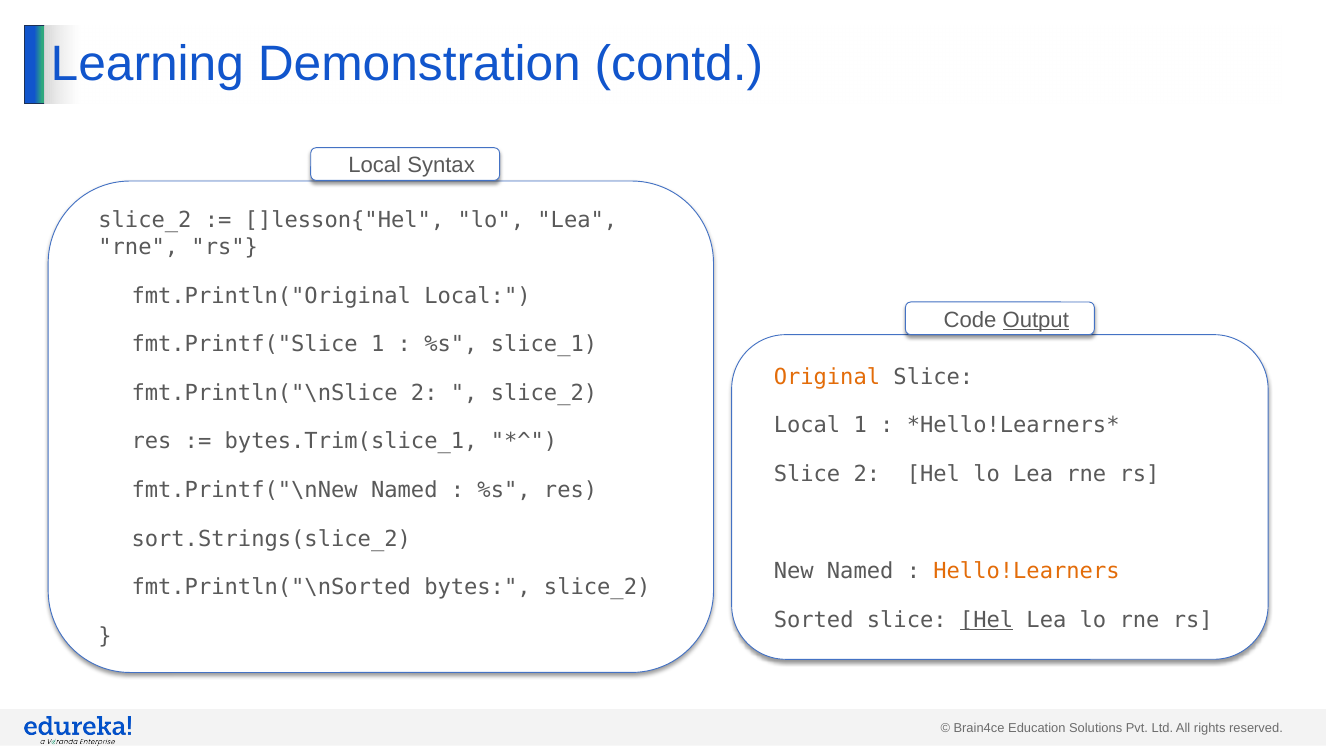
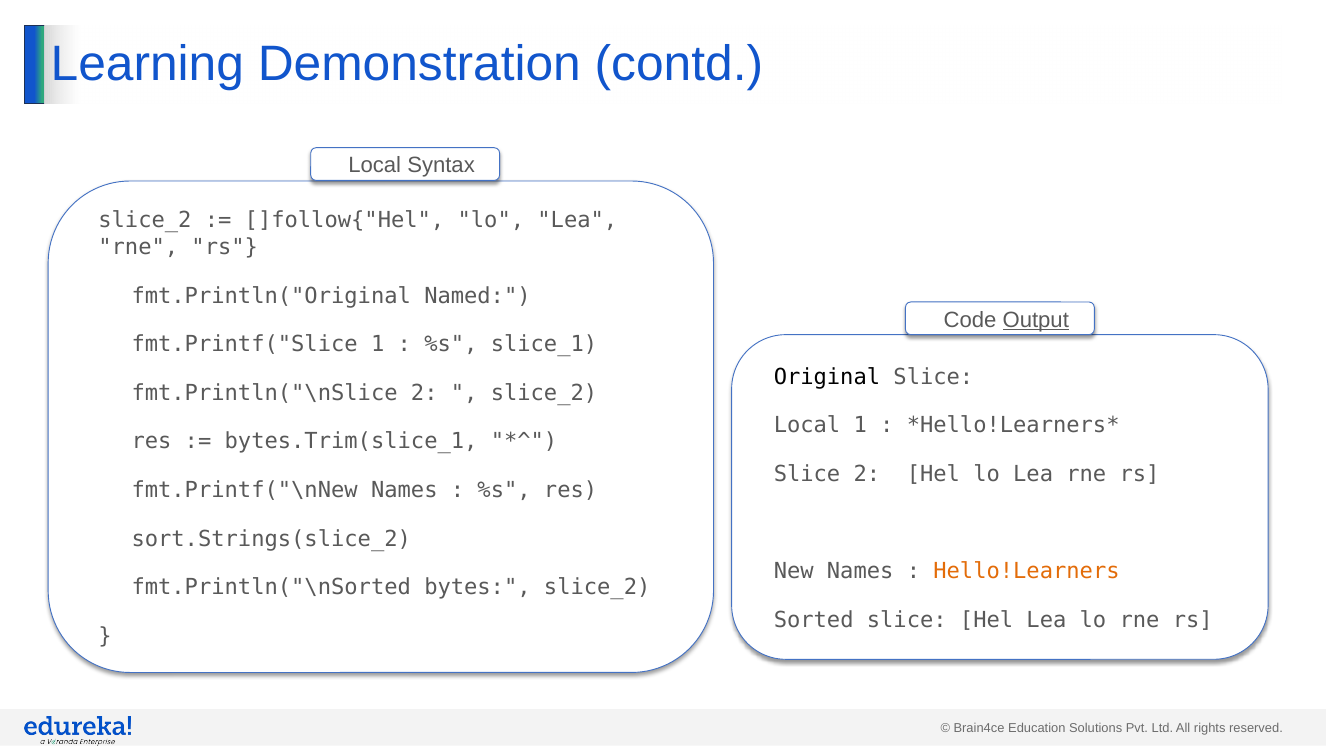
]lesson{"Hel: ]lesson{"Hel -> ]follow{"Hel (345, 221)
fmt.Println("Original Local: Local -> Named (477, 296)
Original colour: orange -> black (827, 377)
fmt.Printf("\nNew Named: Named -> Names (404, 490)
New Named: Named -> Names (860, 571)
Hel underline: present -> none (987, 620)
